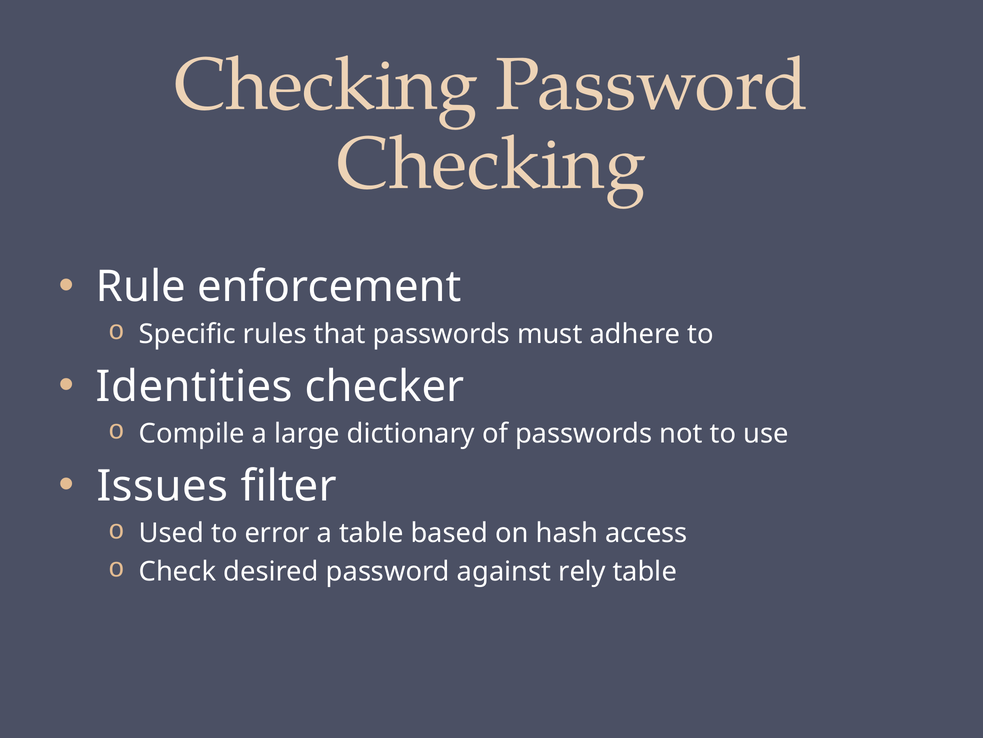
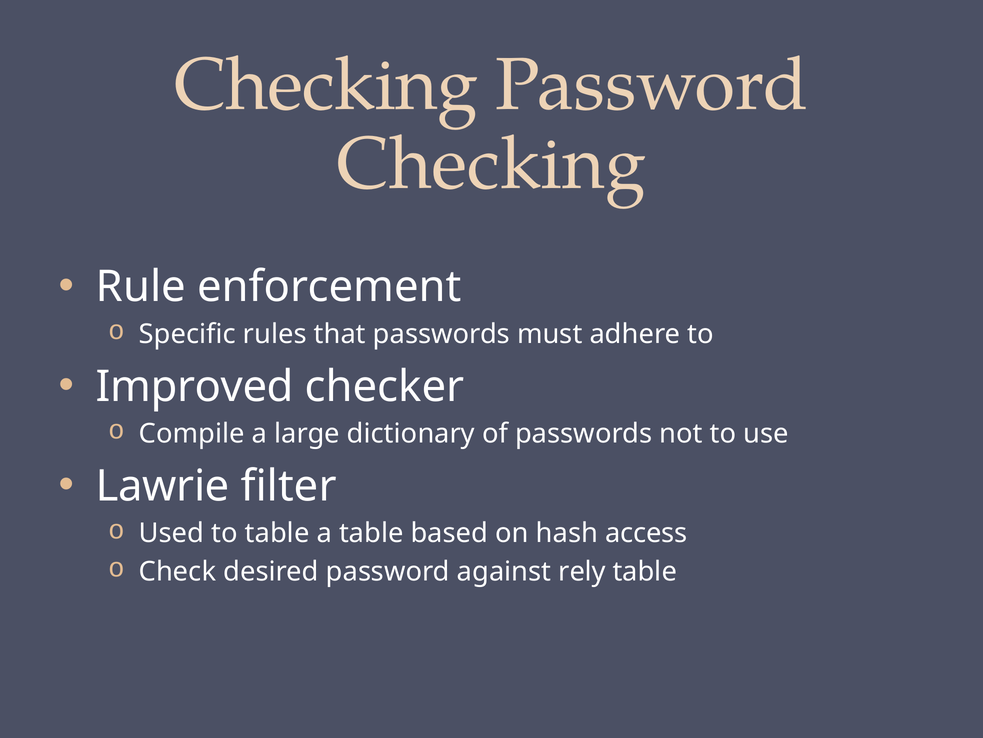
Identities: Identities -> Improved (195, 386)
Issues: Issues -> Lawrie (163, 486)
to error: error -> table (277, 533)
